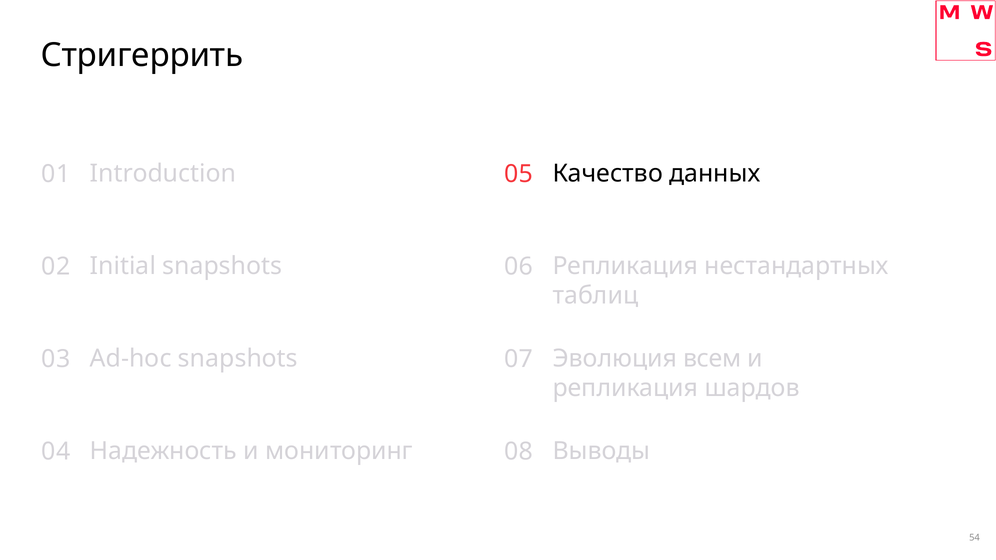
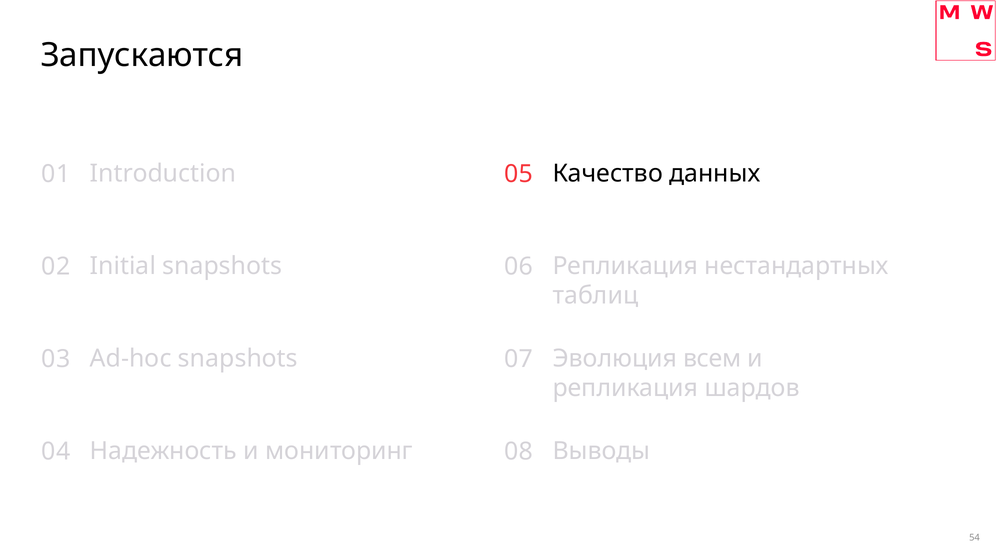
Стригеррить: Стригеррить -> Запускаются (142, 55)
